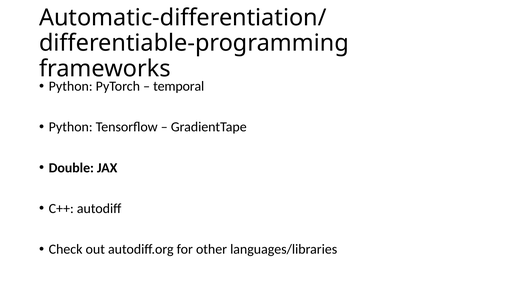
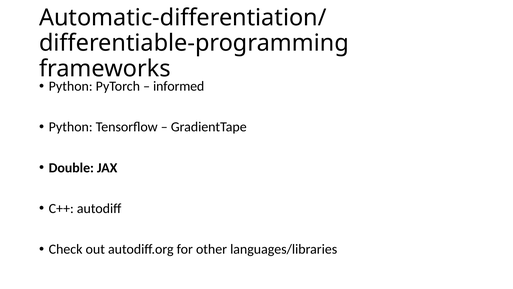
temporal: temporal -> informed (179, 86)
